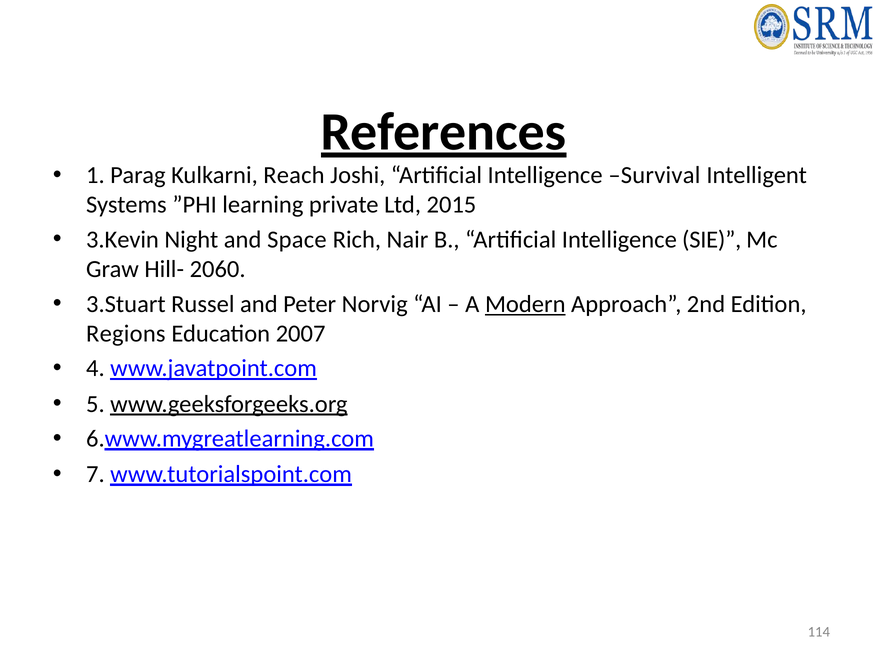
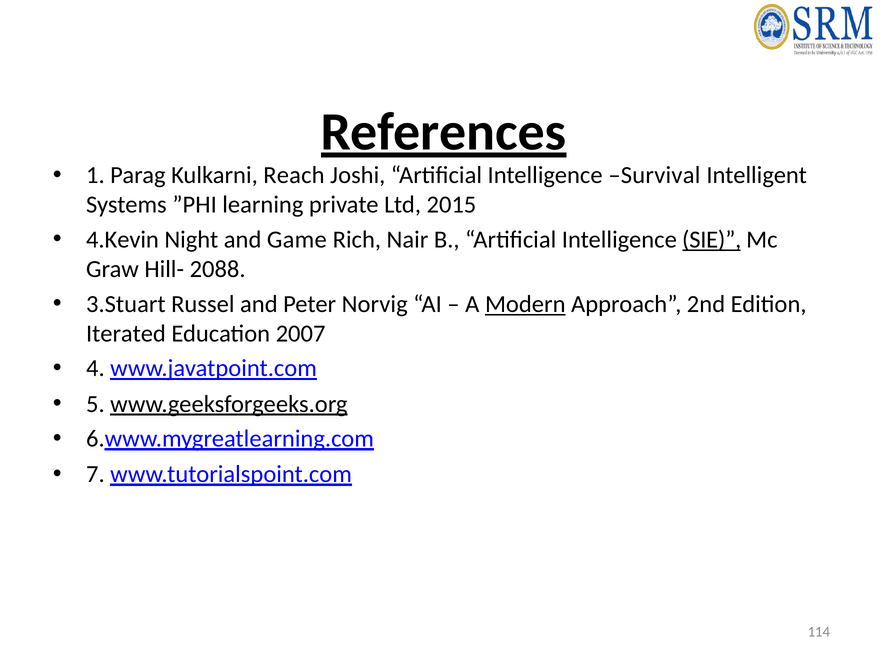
3.Kevin: 3.Kevin -> 4.Kevin (122, 240)
Space: Space -> Game (297, 240)
SIE underline: none -> present (712, 240)
2060: 2060 -> 2088 (218, 269)
Regions: Regions -> Iterated (126, 334)
